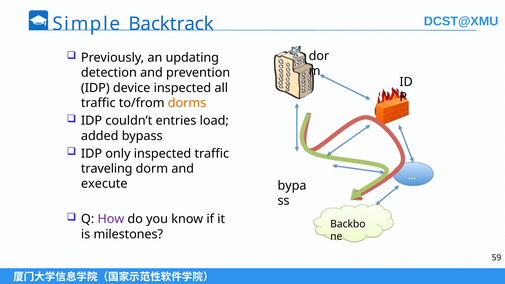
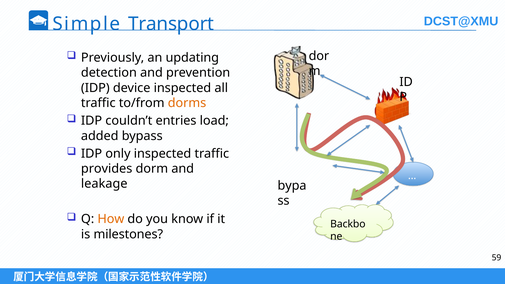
Backtrack: Backtrack -> Transport (171, 24)
traveling: traveling -> provides (107, 169)
execute: execute -> leakage (104, 184)
How colour: purple -> orange (111, 219)
